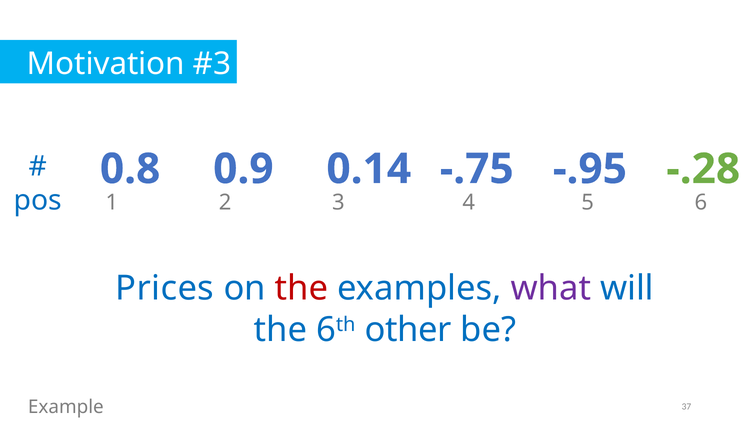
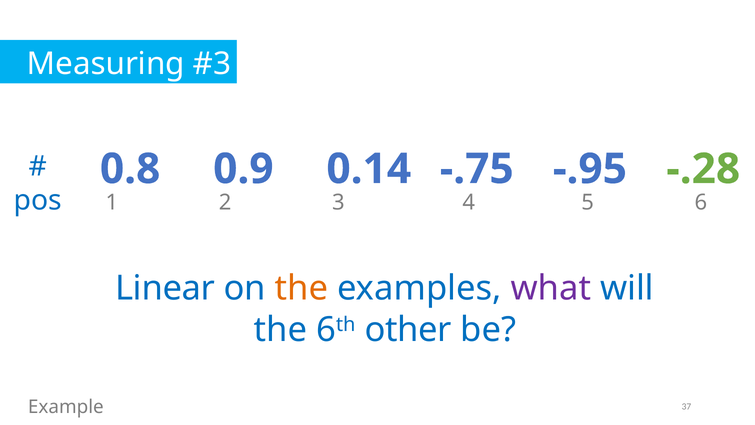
Motivation: Motivation -> Measuring (106, 64)
Prices: Prices -> Linear (165, 288)
the colour: red -> orange (301, 288)
